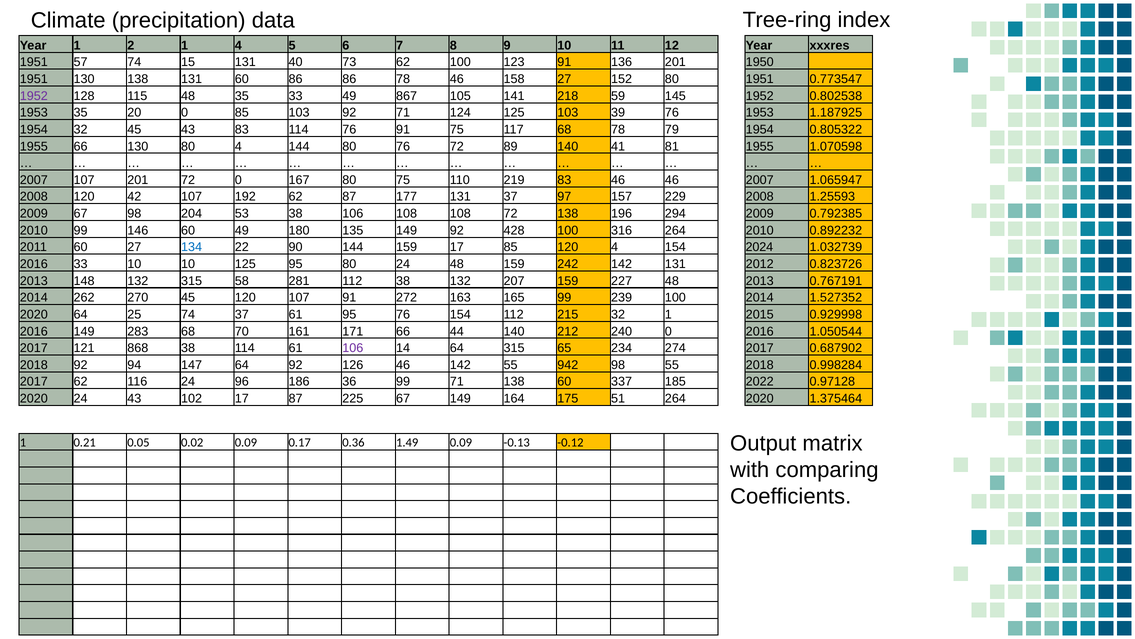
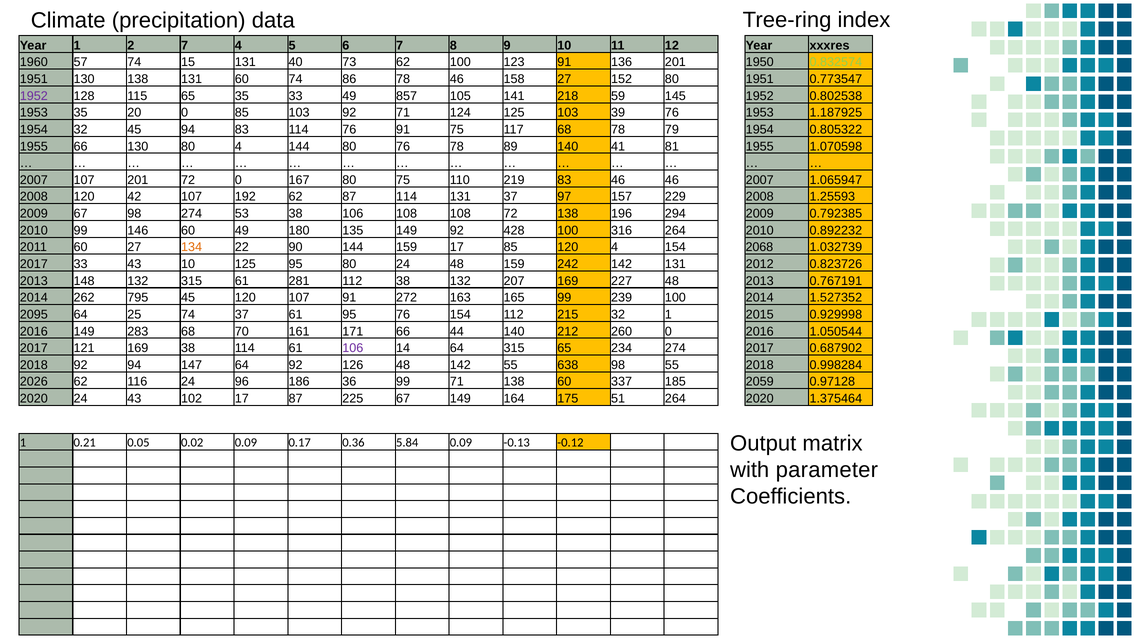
2 1: 1 -> 7 (185, 45)
1951: 1951 -> 1960 (34, 62)
0.832574 colour: yellow -> light green (836, 62)
60 86: 86 -> 74 (296, 79)
115 48: 48 -> 65 (188, 96)
867: 867 -> 857 (407, 96)
45 43: 43 -> 94 (188, 129)
76 72: 72 -> 78 (457, 146)
87 177: 177 -> 114 (407, 197)
98 204: 204 -> 274 (192, 213)
134 colour: blue -> orange (192, 247)
2024: 2024 -> 2068 (759, 247)
2016: 2016 -> 2017 (34, 264)
33 10: 10 -> 43 (134, 264)
315 58: 58 -> 61 (242, 281)
207 159: 159 -> 169 (568, 281)
270: 270 -> 795 (138, 297)
2020: 2020 -> 2095 (34, 314)
240: 240 -> 260 (622, 331)
121 868: 868 -> 169 (138, 348)
126 46: 46 -> 48 (403, 365)
942: 942 -> 638 (568, 365)
2017: 2017 -> 2026 (34, 381)
2022: 2022 -> 2059 (760, 381)
1.49: 1.49 -> 5.84 (407, 442)
comparing: comparing -> parameter (827, 470)
